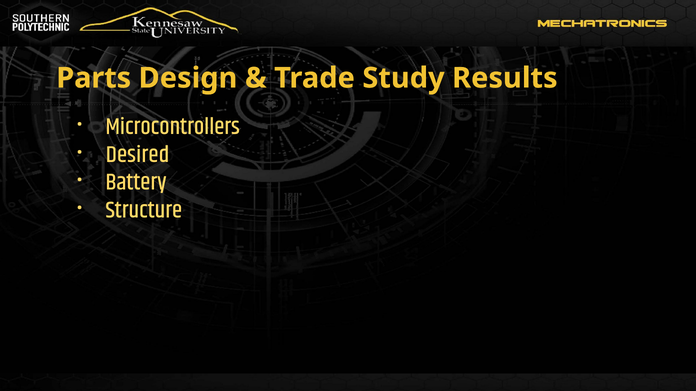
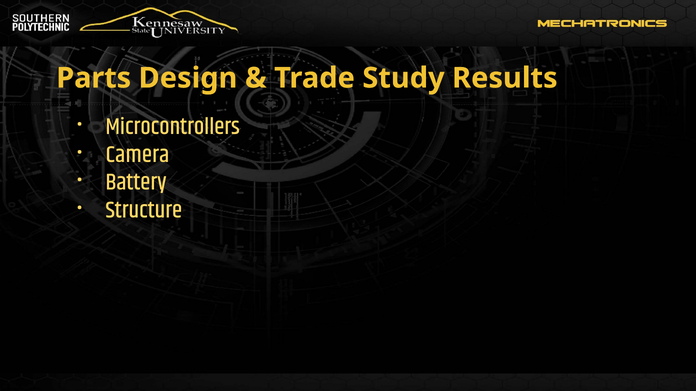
Desired: Desired -> Camera (138, 155)
